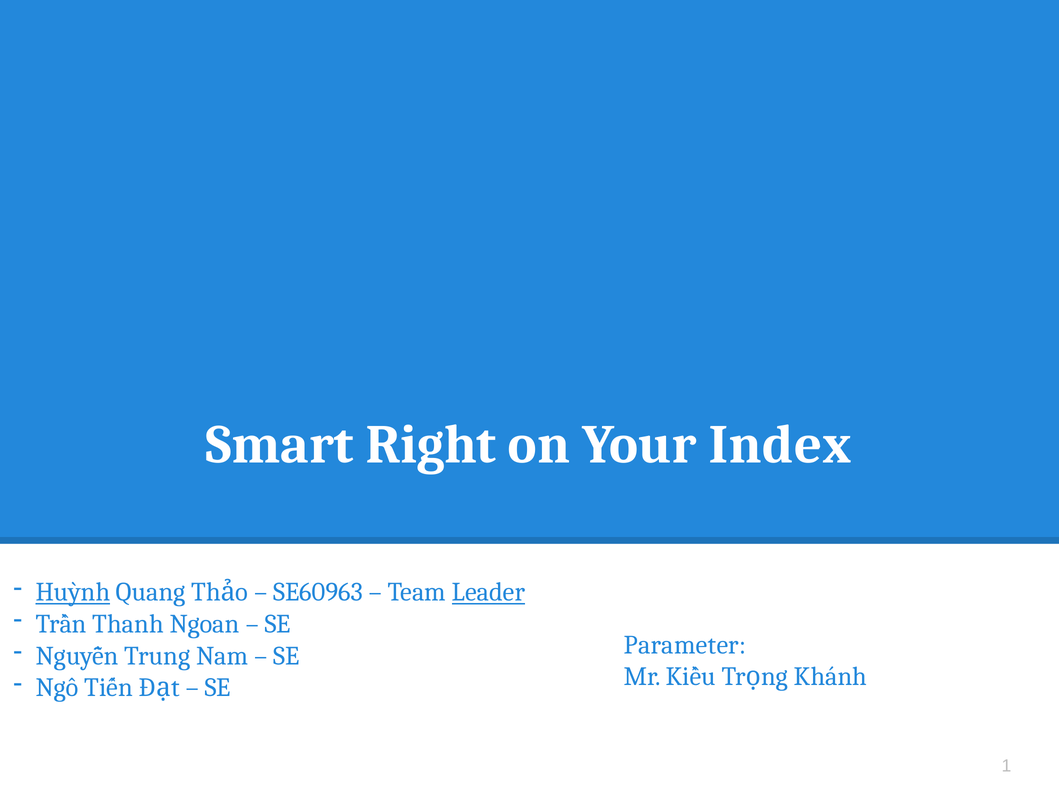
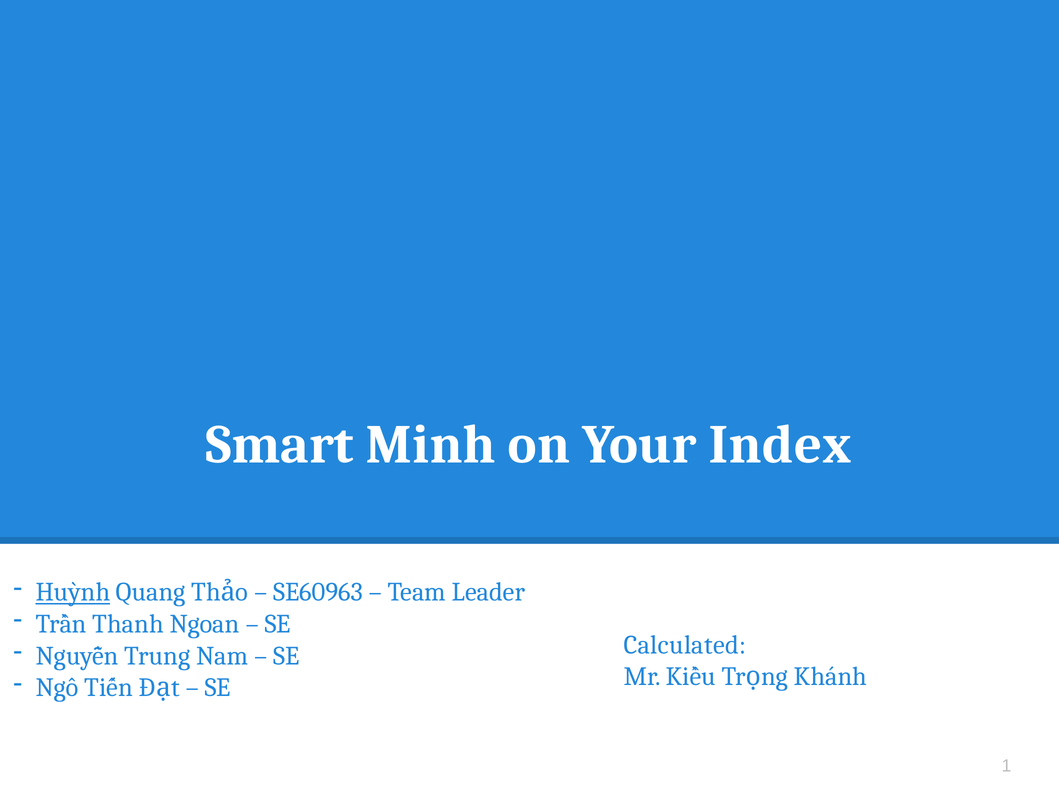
Right: Right -> Minh (431, 444)
Leader underline: present -> none (488, 592)
Parameter: Parameter -> Calculated (685, 644)
